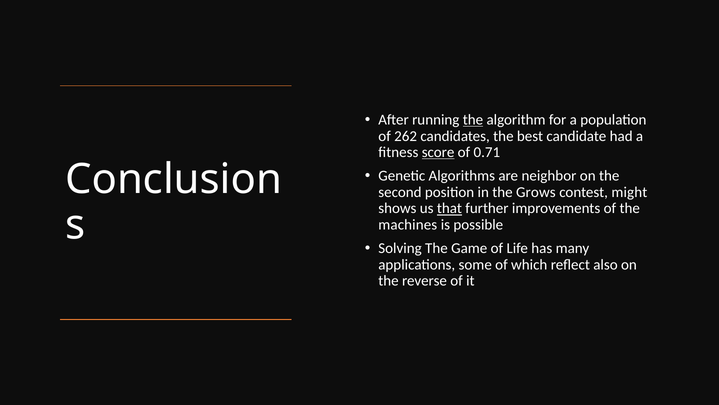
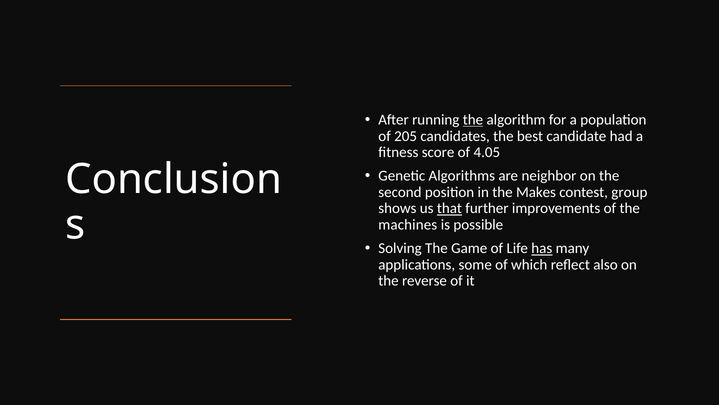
262: 262 -> 205 (406, 136)
score underline: present -> none (438, 152)
0.71: 0.71 -> 4.05 (487, 152)
Grows: Grows -> Makes (536, 192)
might: might -> group (629, 192)
has underline: none -> present (542, 248)
